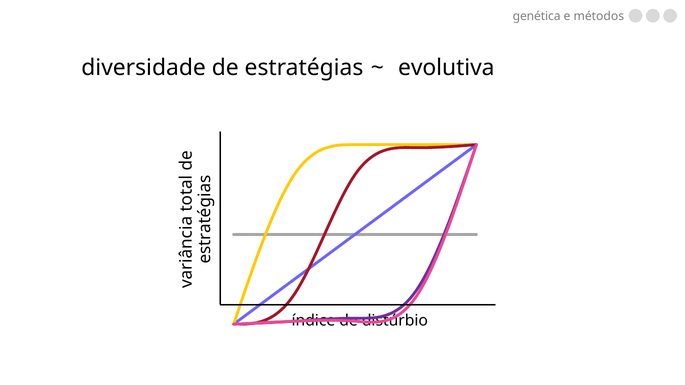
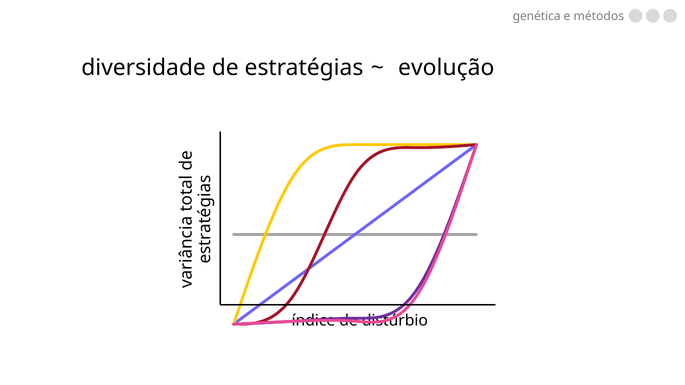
evolutiva: evolutiva -> evolução (446, 68)
